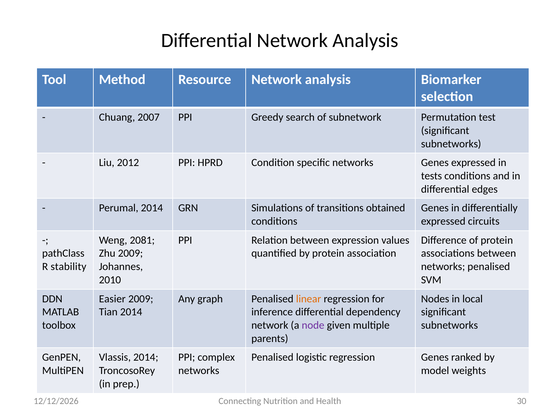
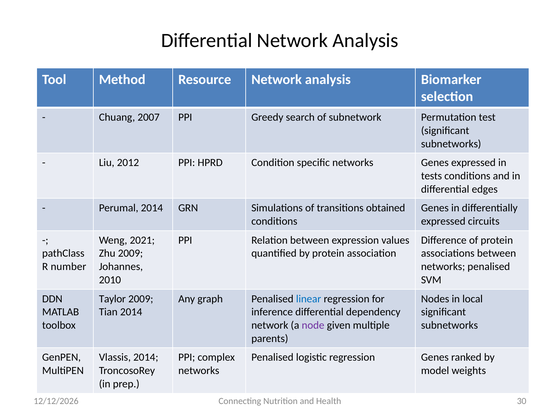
2081: 2081 -> 2021 (142, 240)
stability: stability -> number (68, 267)
Easier: Easier -> Taylor (112, 299)
linear colour: orange -> blue (309, 299)
